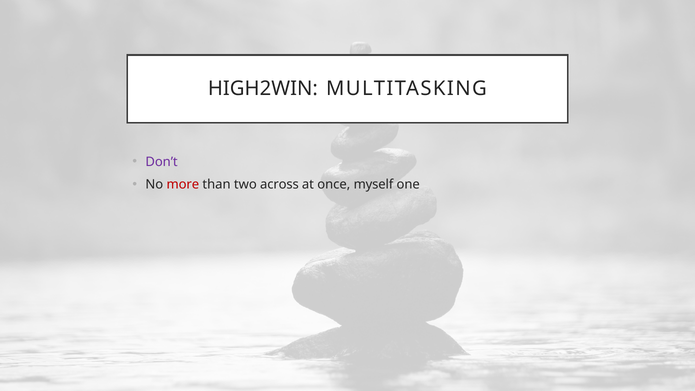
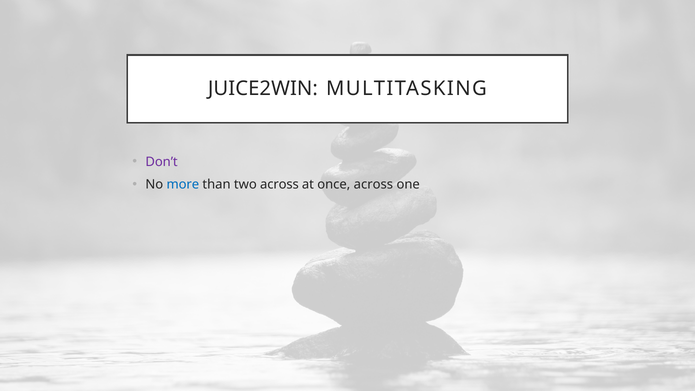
HIGH2WIN: HIGH2WIN -> JUICE2WIN (263, 89)
more colour: red -> blue (183, 185)
once myself: myself -> across (373, 185)
